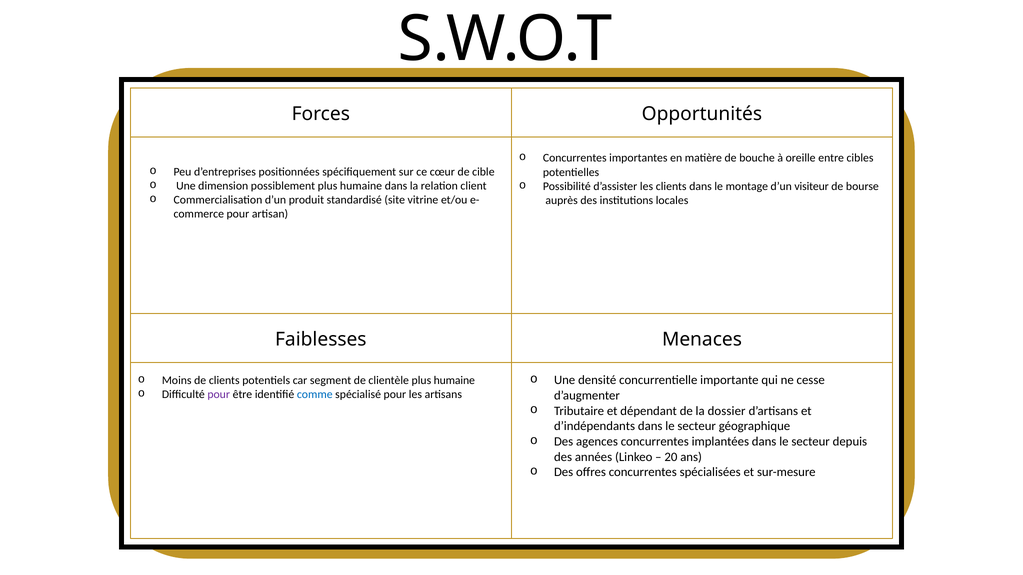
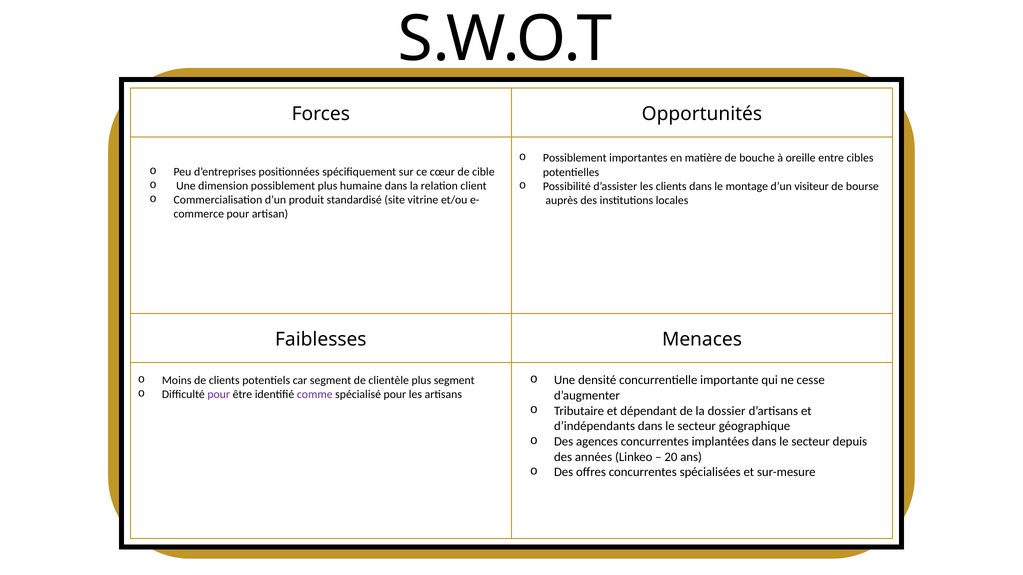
Concurrentes: Concurrentes -> Possiblement (575, 158)
clientèle plus humaine: humaine -> segment (454, 381)
comme colour: blue -> purple (315, 395)
